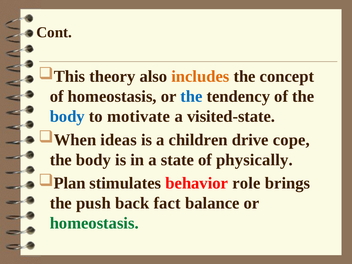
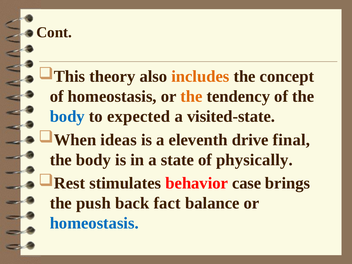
the colour: blue -> orange (191, 96)
motivate: motivate -> expected (139, 116)
children: children -> eleventh (198, 140)
cope: cope -> final (291, 140)
Plan: Plan -> Rest (70, 183)
role: role -> case (247, 183)
homeostasis colour: green -> blue (94, 223)
